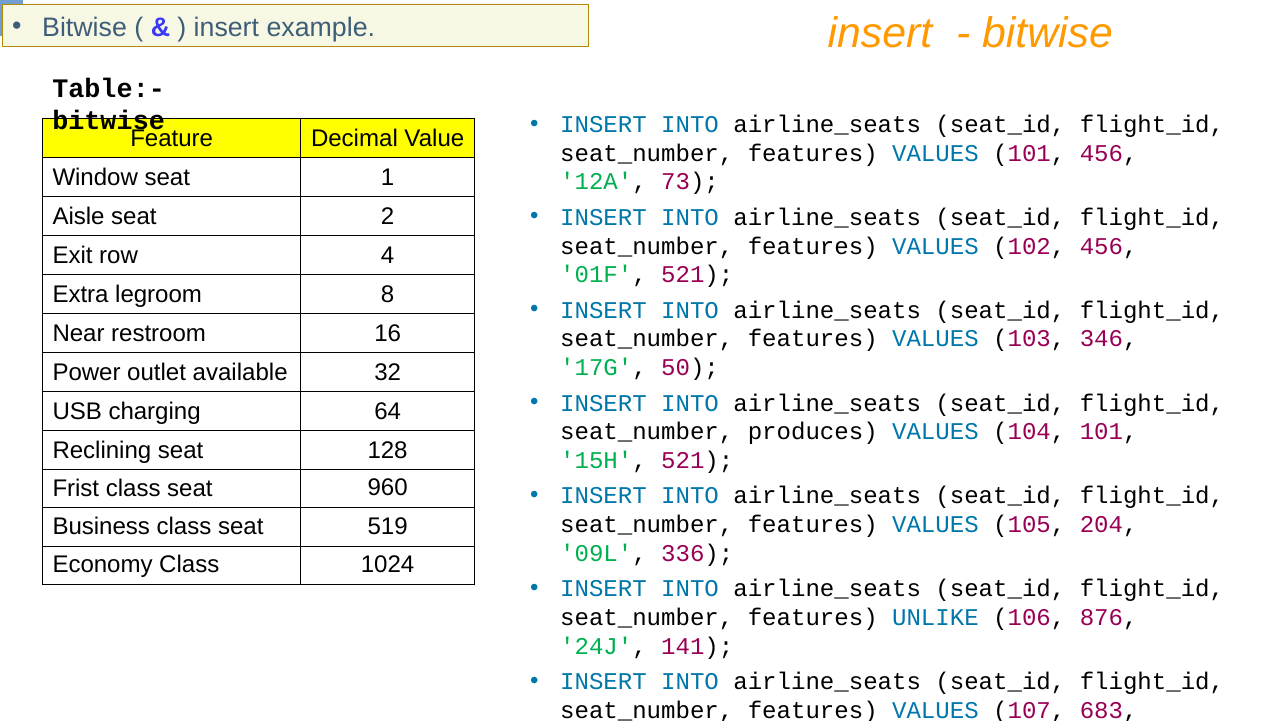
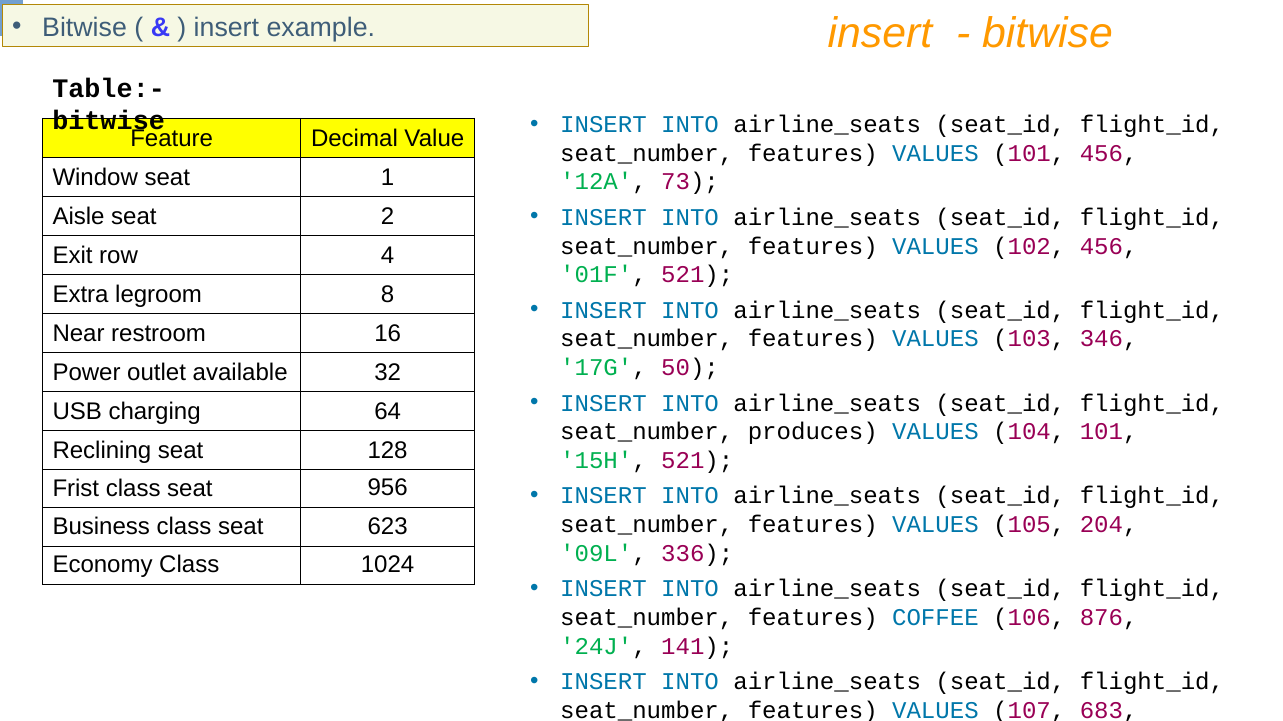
960: 960 -> 956 (388, 489)
519: 519 -> 623 (388, 527)
UNLIKE: UNLIKE -> COFFEE (935, 618)
